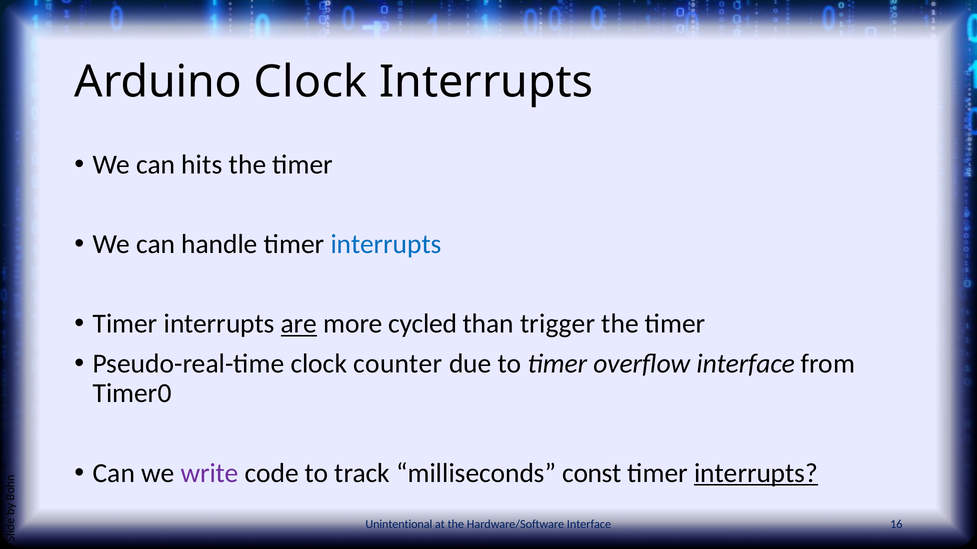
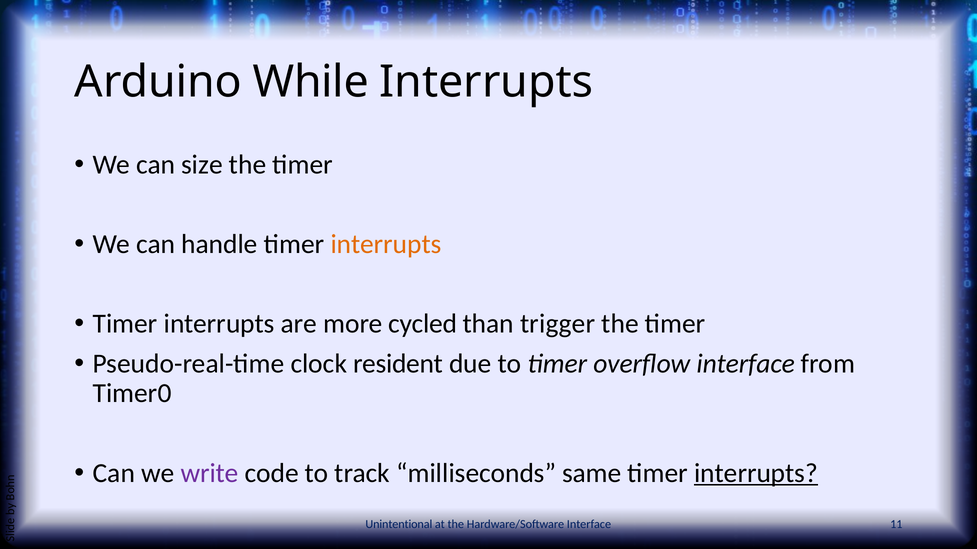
Arduino Clock: Clock -> While (311, 82)
hits: hits -> size (202, 165)
interrupts colour: blue -> orange (386, 244)
are underline: present -> none (299, 324)
counter: counter -> resident (398, 364)
const: const -> same (592, 474)
16: 16 -> 11 (896, 525)
